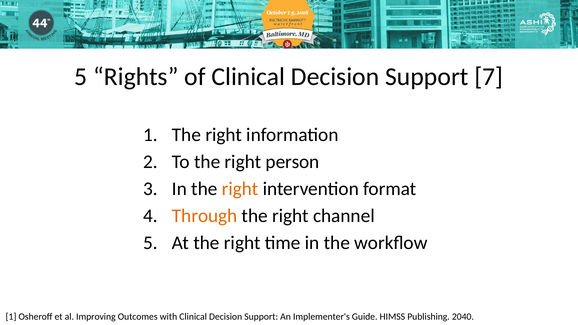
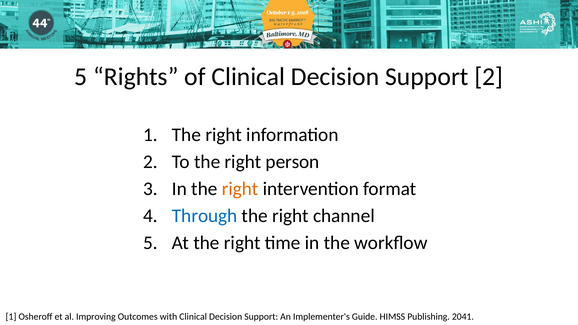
Support 7: 7 -> 2 (489, 77)
Through colour: orange -> blue (205, 216)
2040: 2040 -> 2041 (463, 317)
